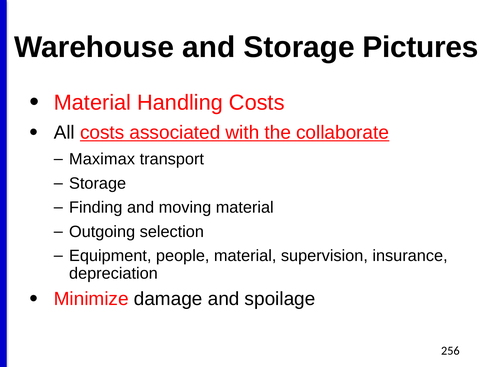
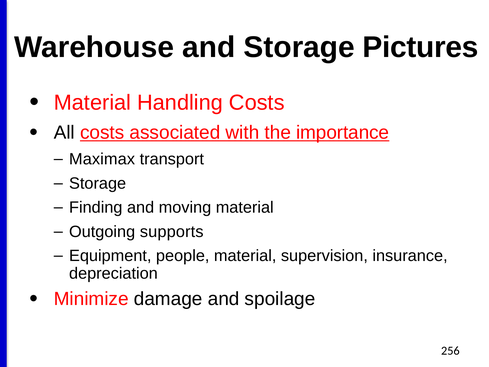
collaborate: collaborate -> importance (343, 132)
selection: selection -> supports (172, 231)
